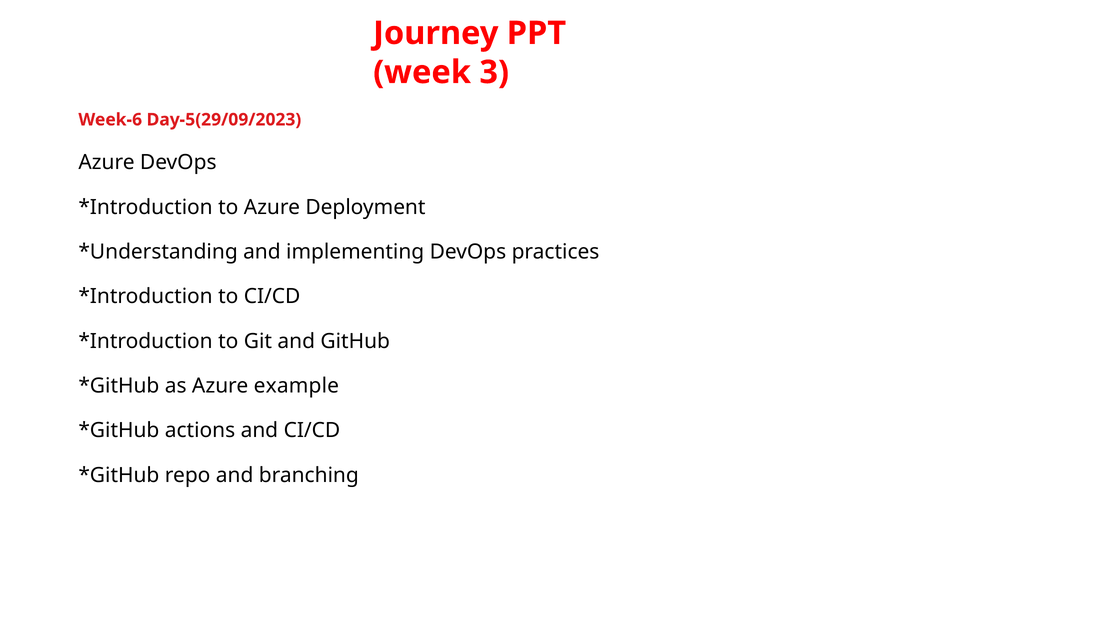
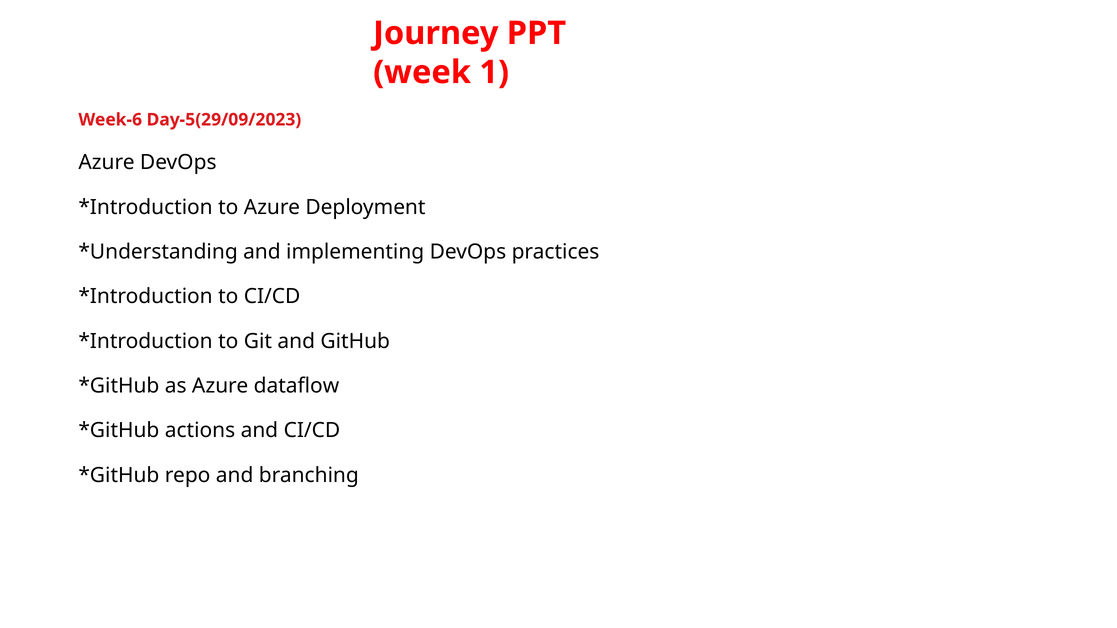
3: 3 -> 1 (494, 72)
example: example -> dataflow (296, 386)
